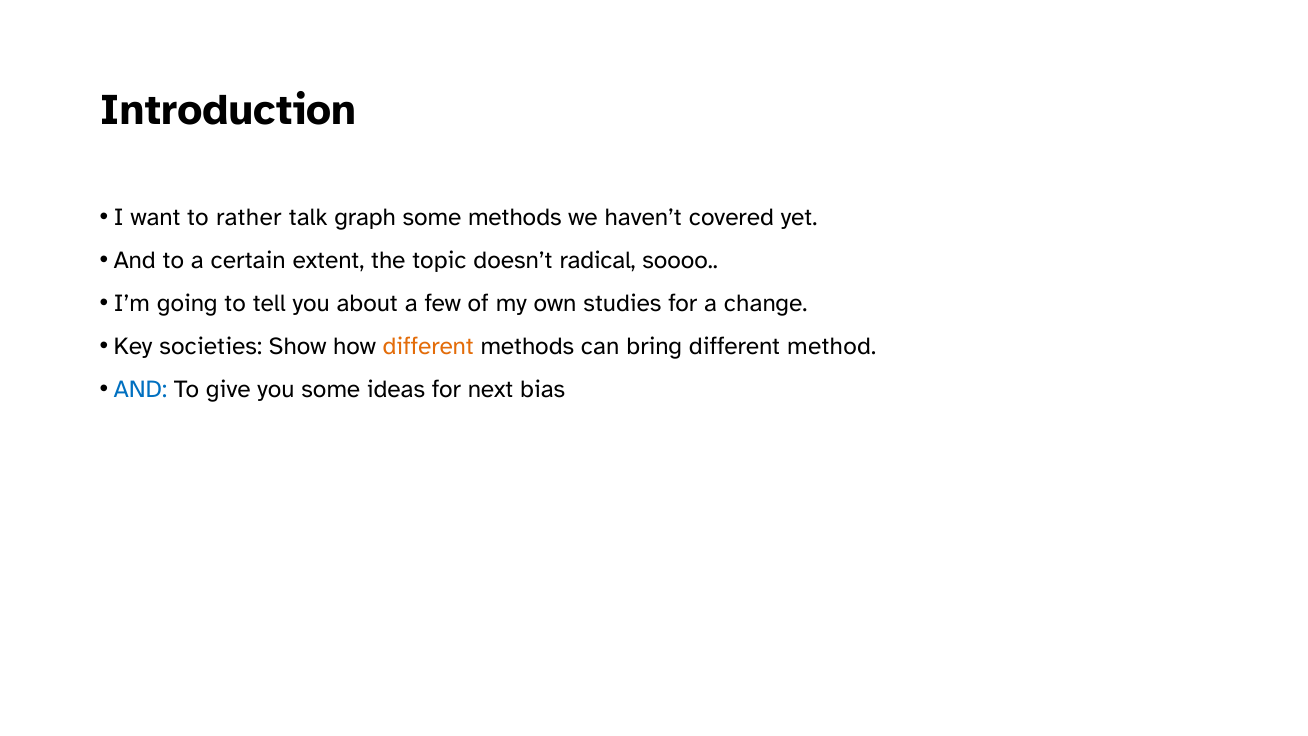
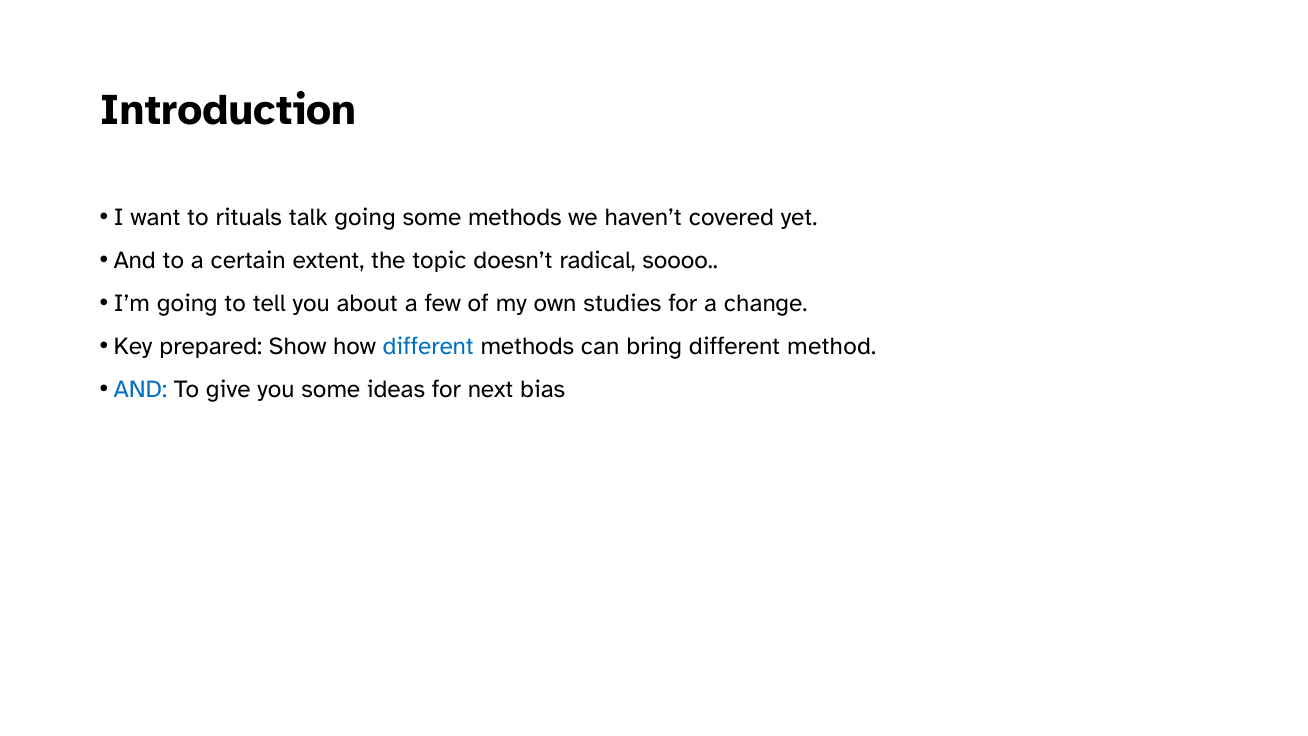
rather: rather -> rituals (249, 217)
talk graph: graph -> going (365, 217)
societies: societies -> prepared (211, 346)
different colour: orange -> blue (428, 346)
